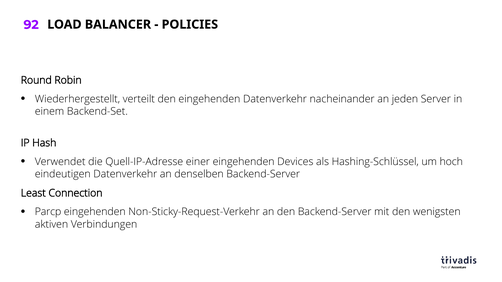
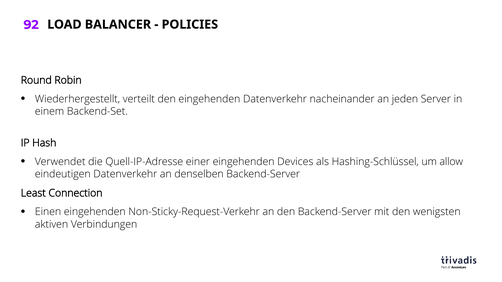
hoch: hoch -> allow (451, 162)
Parcp: Parcp -> Einen (48, 212)
